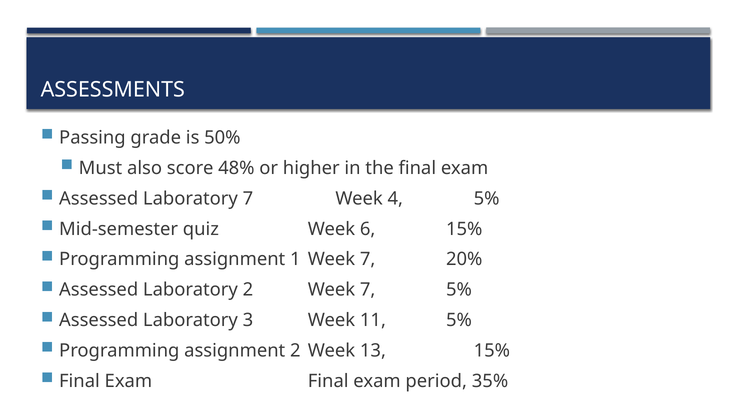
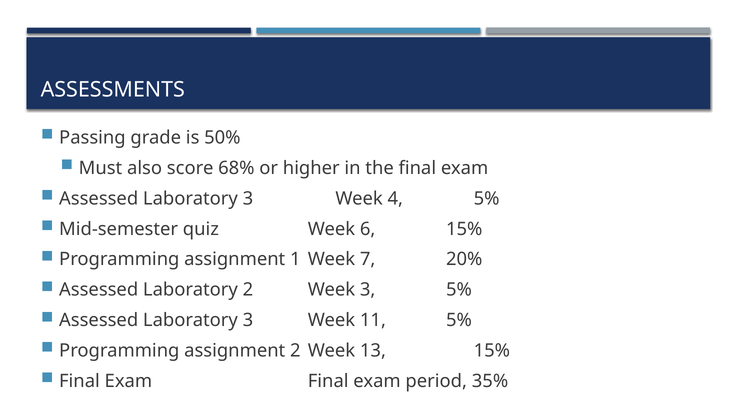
48%: 48% -> 68% (236, 168)
7: 7 -> 3 (248, 198)
2 Week 7: 7 -> 3 (368, 290)
